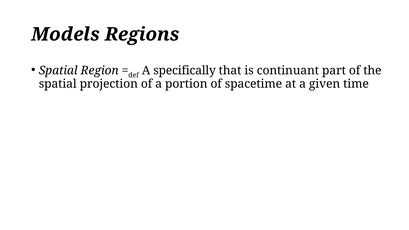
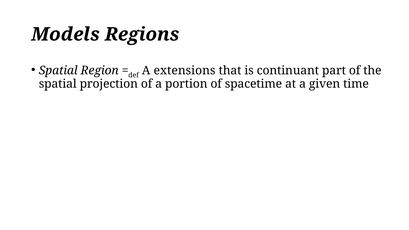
specifically: specifically -> extensions (184, 71)
